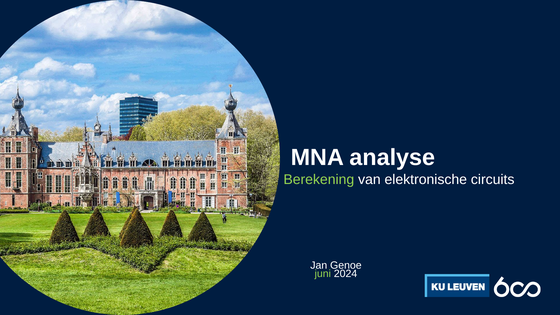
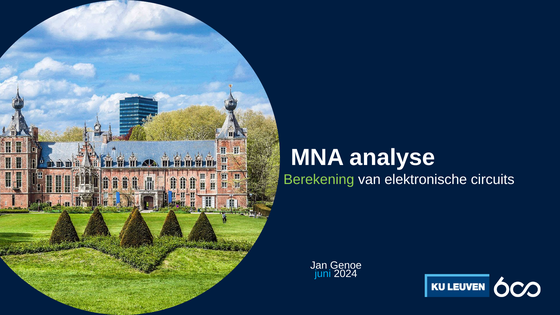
juni colour: light green -> light blue (323, 274)
